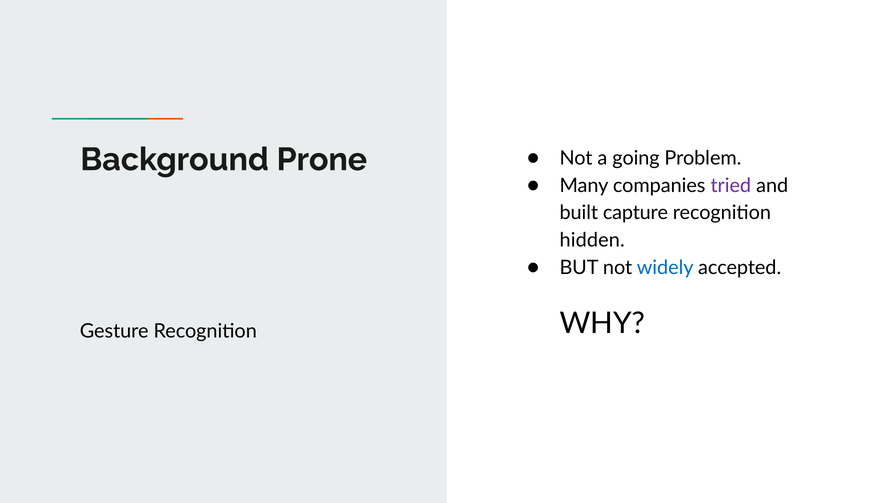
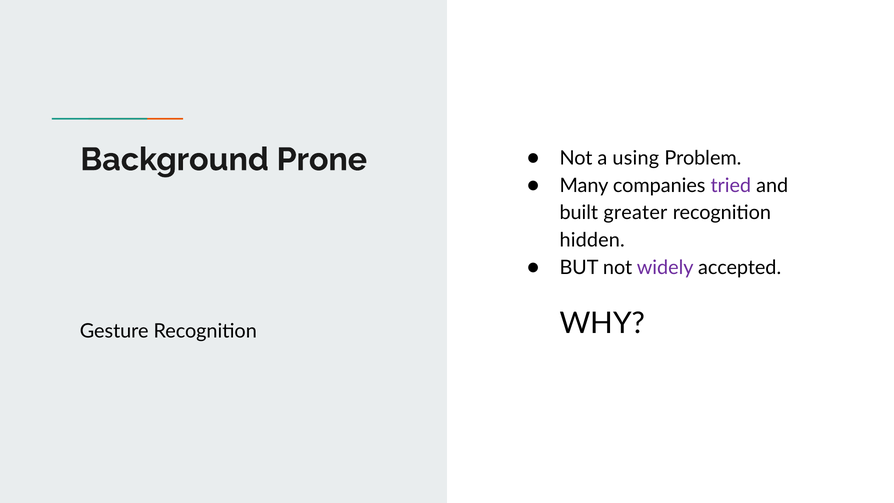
going: going -> using (636, 158)
capture: capture -> greater (635, 213)
widely colour: blue -> purple (665, 268)
